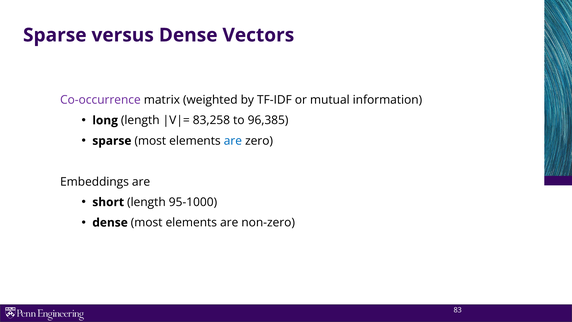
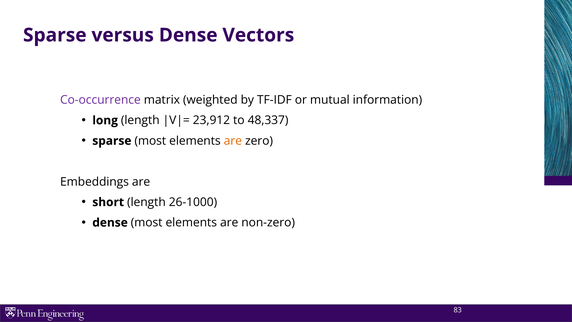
83,258: 83,258 -> 23,912 (211, 120)
96,385: 96,385 -> 48,337 (268, 120)
are colour: blue -> orange (233, 141)
95-1000: 95-1000 -> 26-1000 (193, 202)
